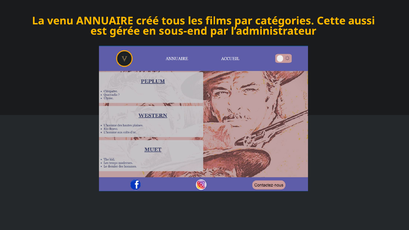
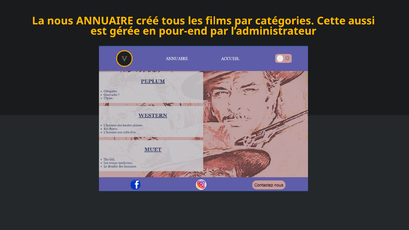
venu: venu -> nous (60, 21)
sous-end: sous-end -> pour-end (183, 31)
